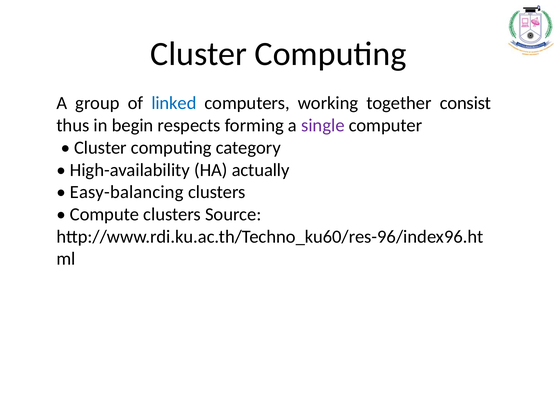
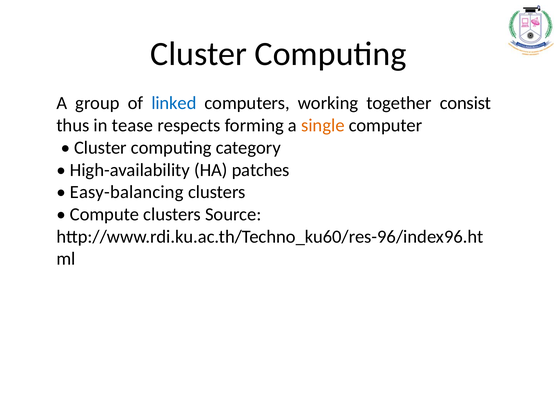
begin: begin -> tease (132, 126)
single colour: purple -> orange (323, 126)
actually: actually -> patches (261, 170)
